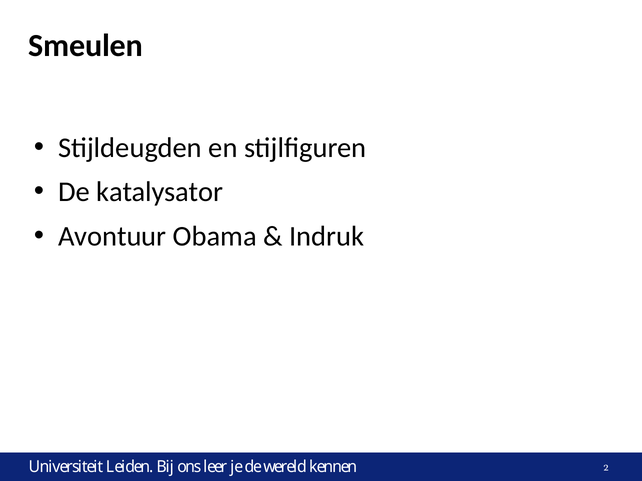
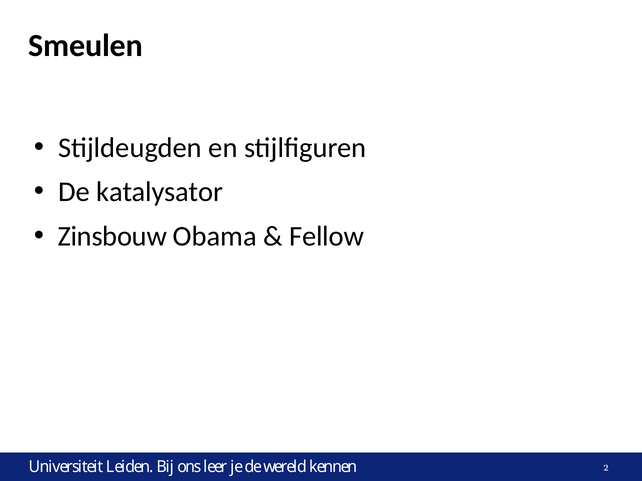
Avontuur: Avontuur -> Zinsbouw (112, 237)
Indruk: Indruk -> Fellow (327, 237)
